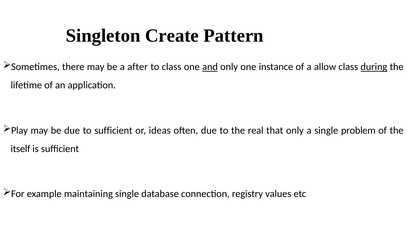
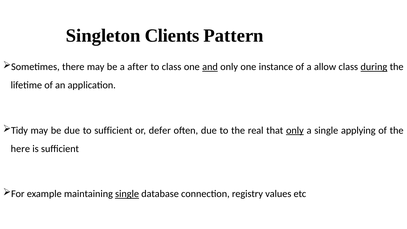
Create: Create -> Clients (172, 36)
Play: Play -> Tidy (19, 130)
ideas: ideas -> defer (160, 130)
only underline: none -> present (295, 130)
problem: problem -> applying (358, 130)
itself: itself -> here (20, 149)
single underline: none -> present (127, 194)
